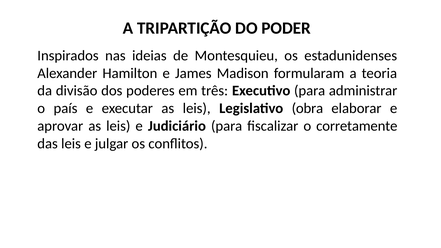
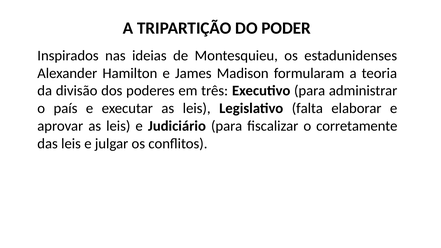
obra: obra -> falta (307, 108)
